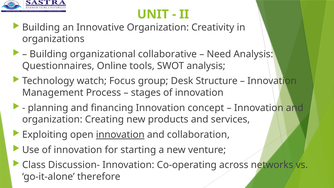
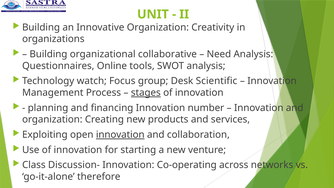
Structure: Structure -> Scientific (217, 81)
stages underline: none -> present (146, 93)
concept: concept -> number (206, 108)
